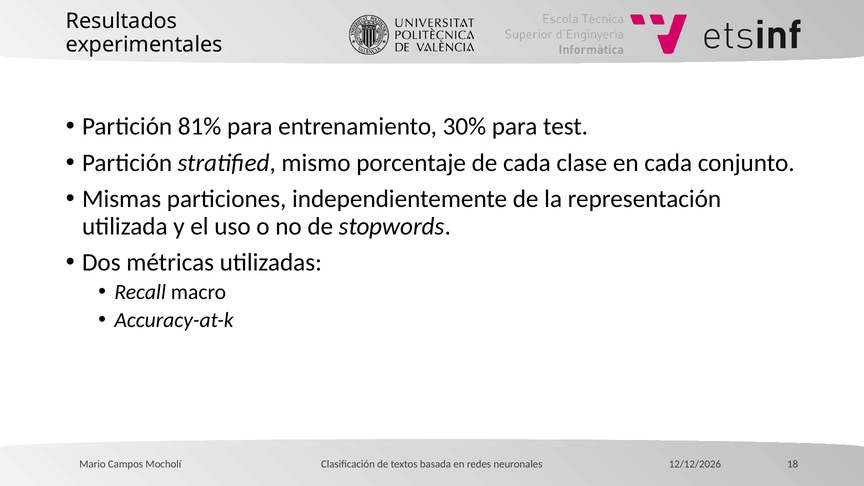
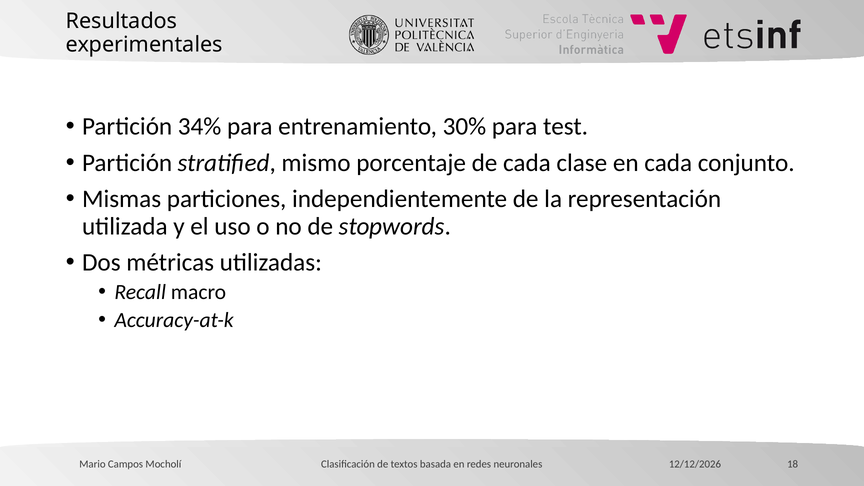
81%: 81% -> 34% (200, 127)
